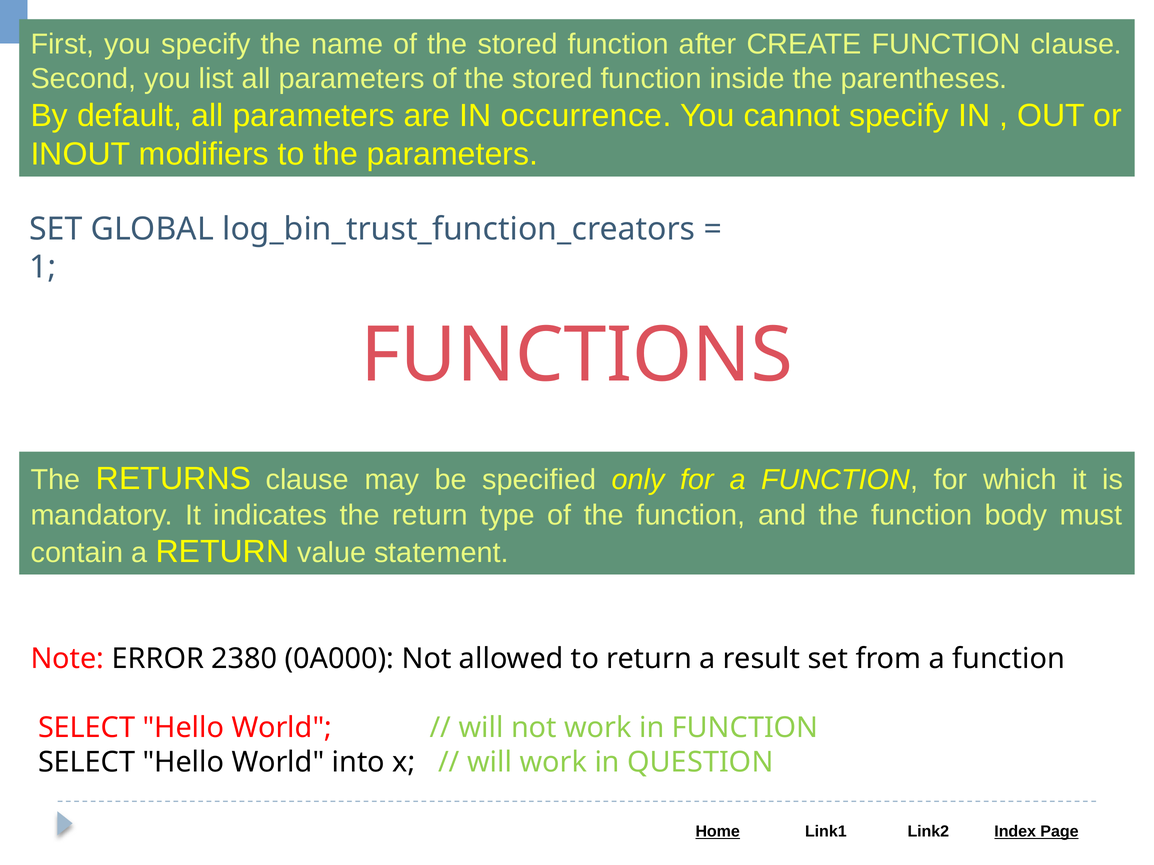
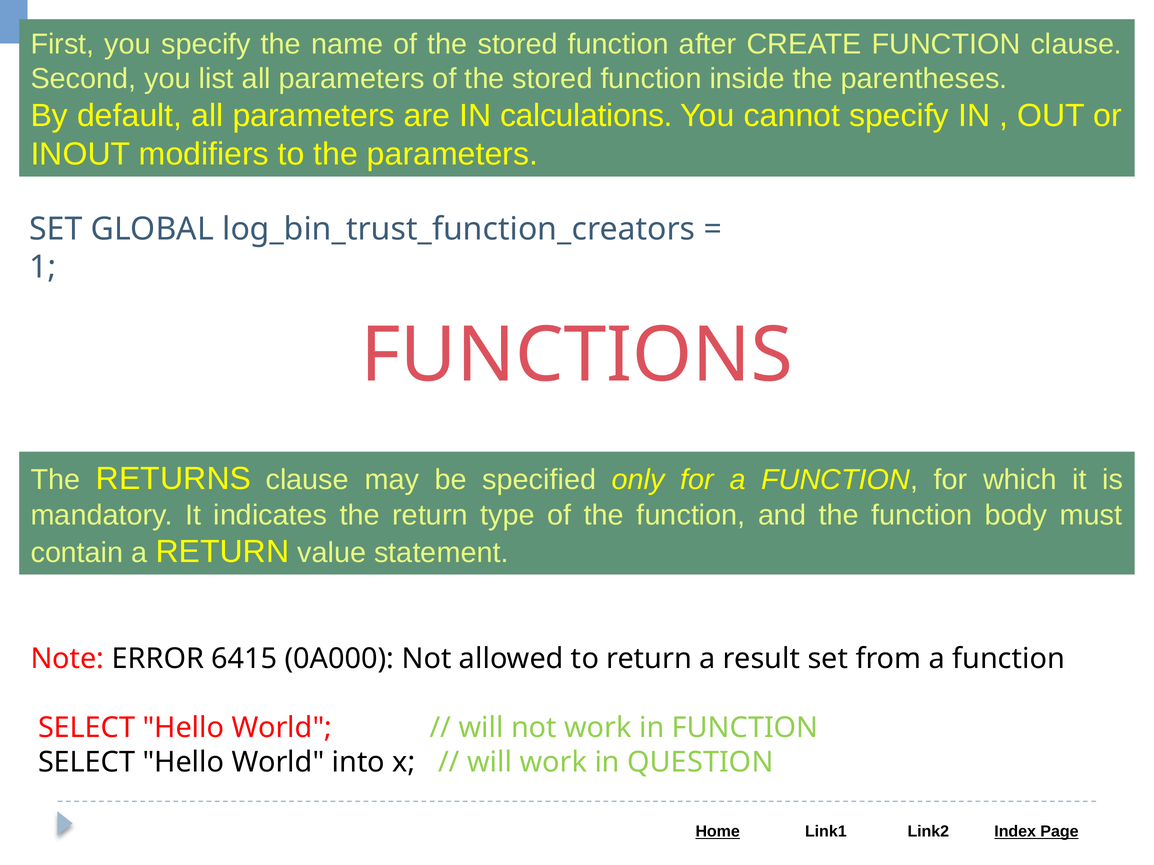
occurrence: occurrence -> calculations (586, 116)
2380: 2380 -> 6415 (244, 659)
